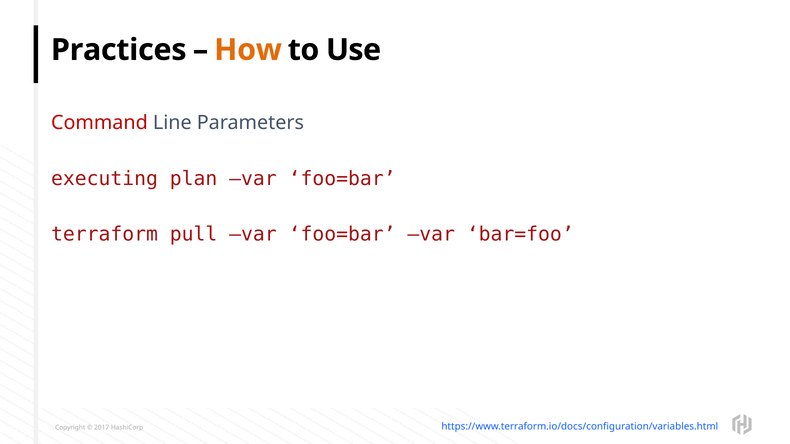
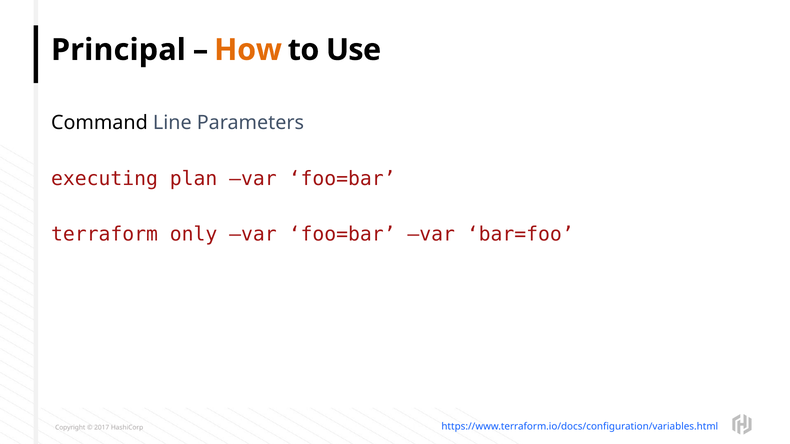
Practices: Practices -> Principal (119, 50)
Command colour: red -> black (99, 123)
pull: pull -> only (194, 235)
